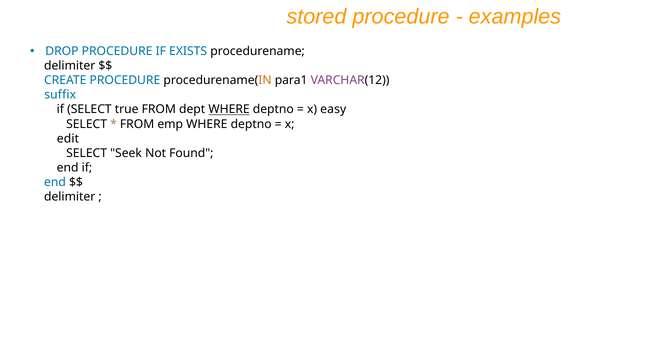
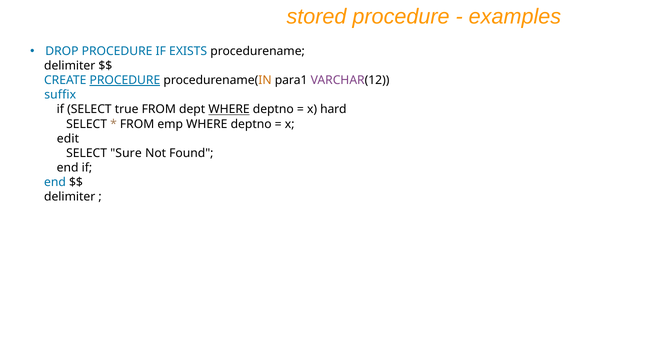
PROCEDURE underline: none -> present (125, 80)
easy: easy -> hard (333, 109)
Seek: Seek -> Sure (126, 153)
